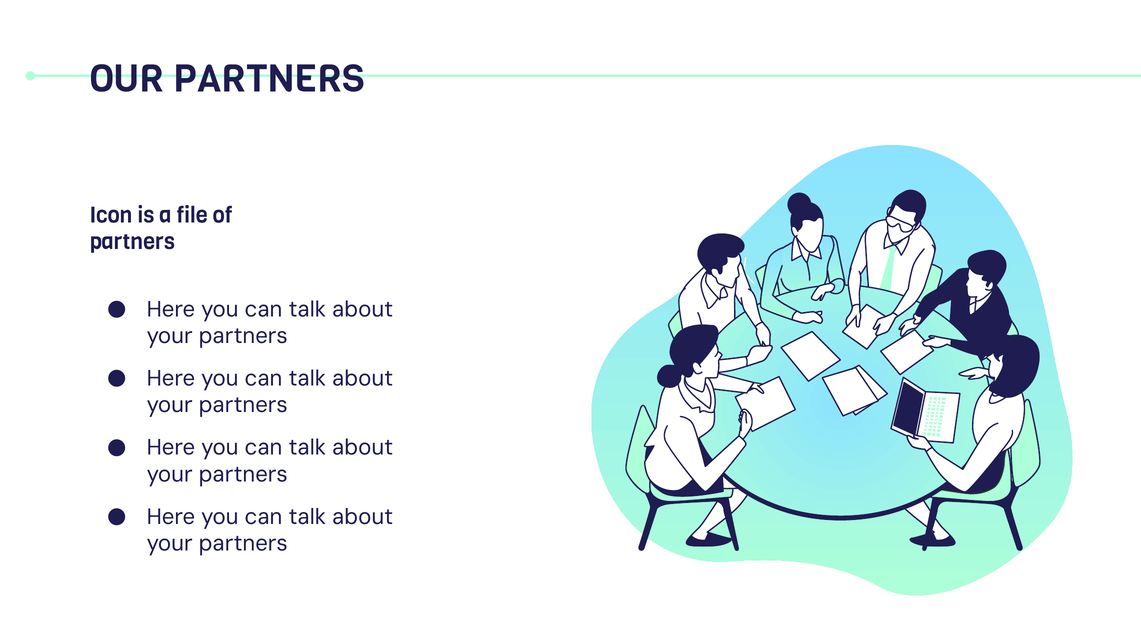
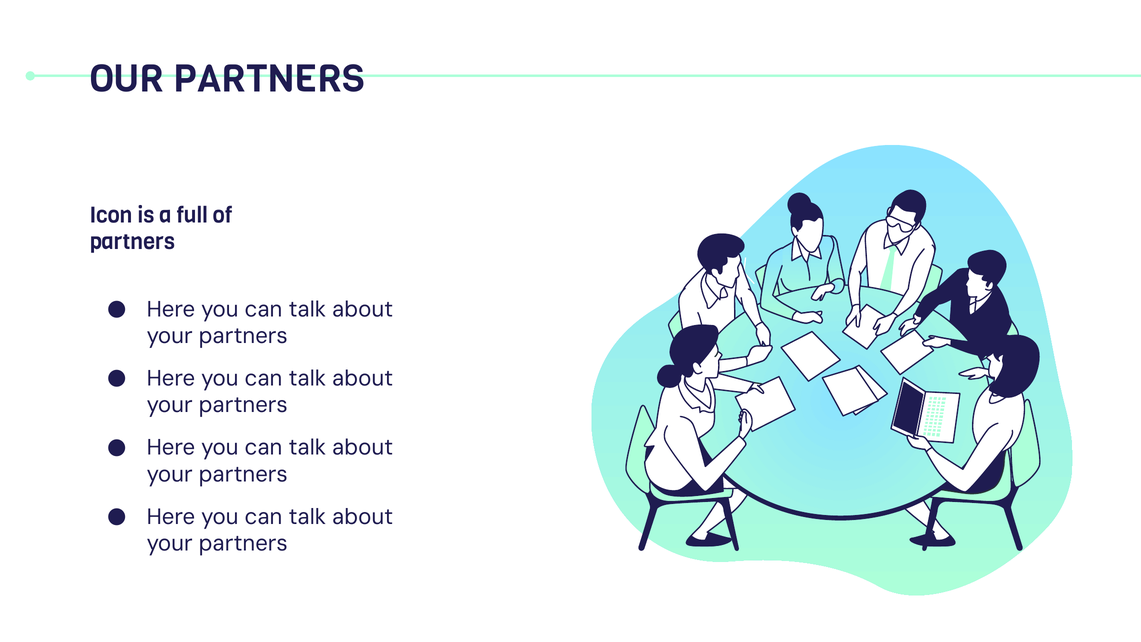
file: file -> full (192, 215)
